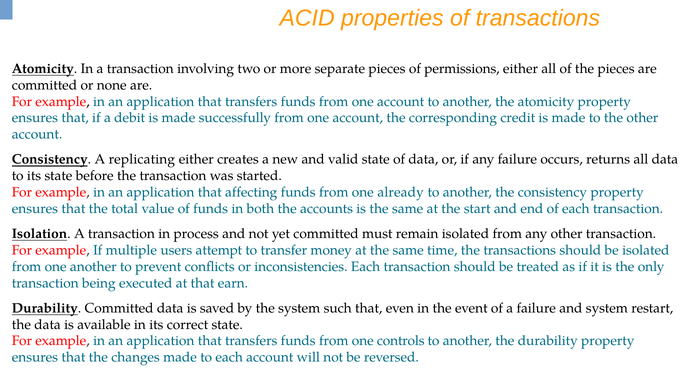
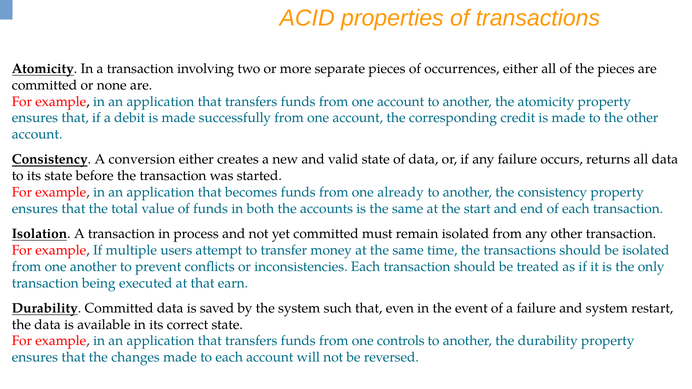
permissions: permissions -> occurrences (462, 69)
replicating: replicating -> conversion (142, 160)
affecting: affecting -> becomes (251, 192)
